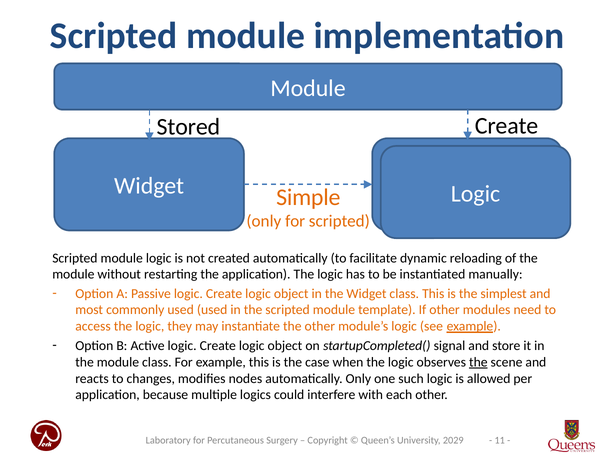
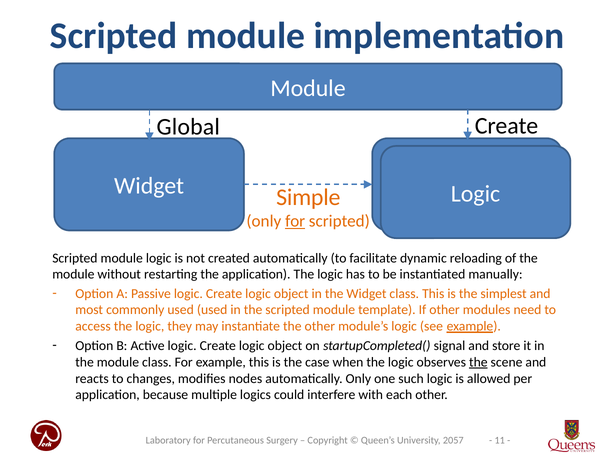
Stored: Stored -> Global (188, 127)
for underline: none -> present (295, 221)
2029: 2029 -> 2057 (453, 440)
